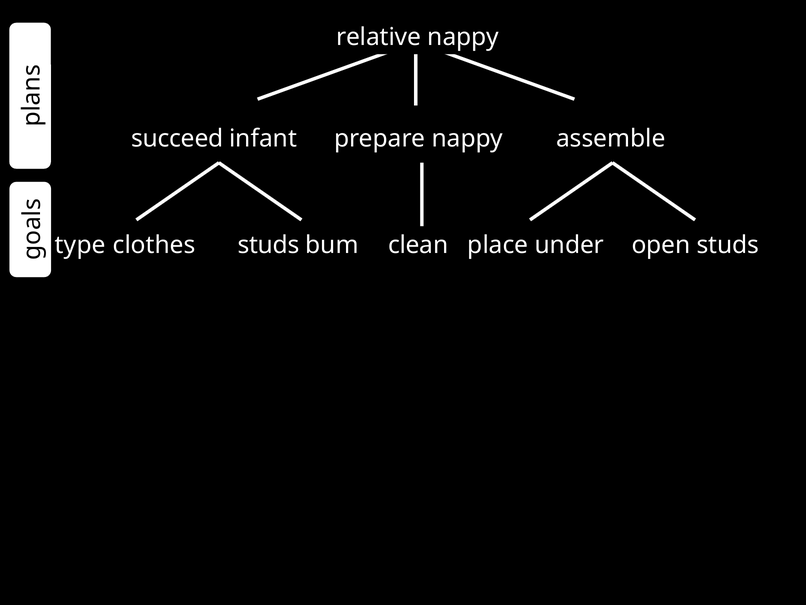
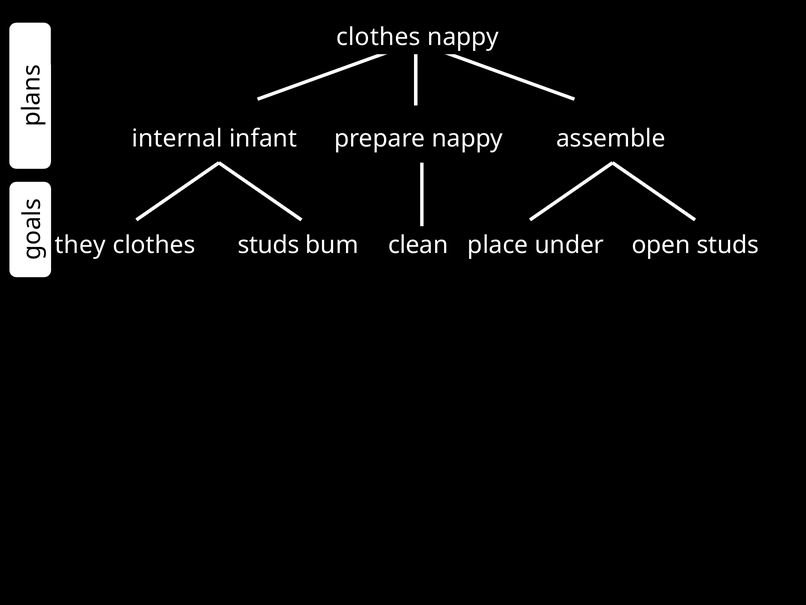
relative: relative -> clothes (378, 37)
succeed: succeed -> internal (177, 139)
type: type -> they (80, 245)
